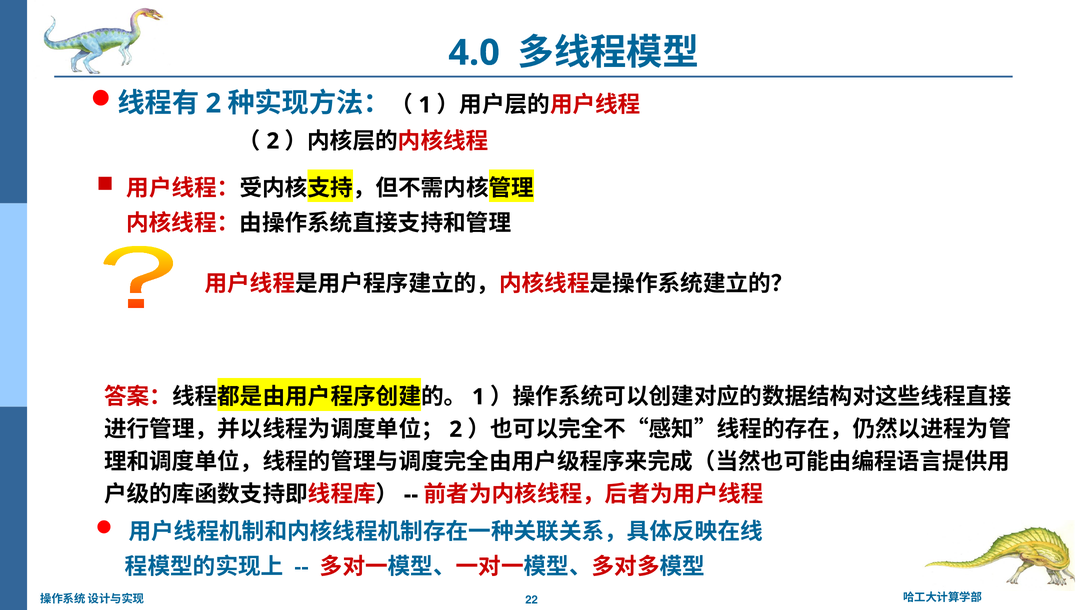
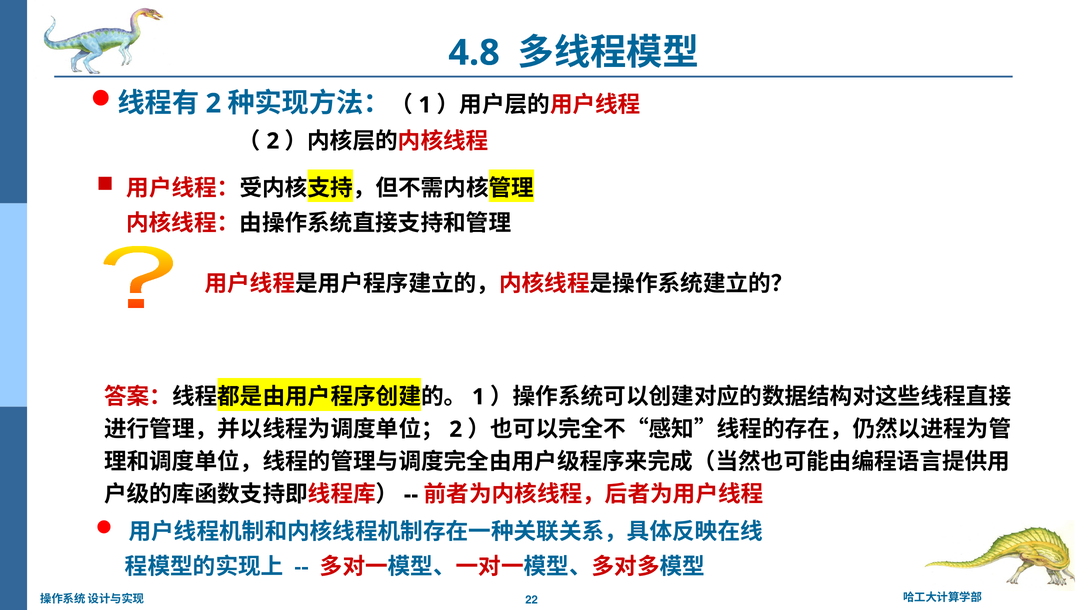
4.0: 4.0 -> 4.8 (474, 53)
